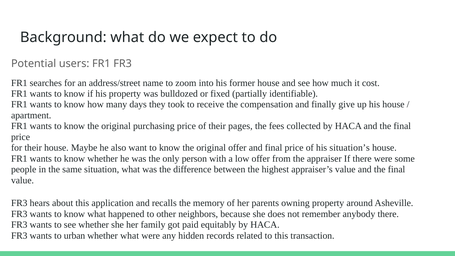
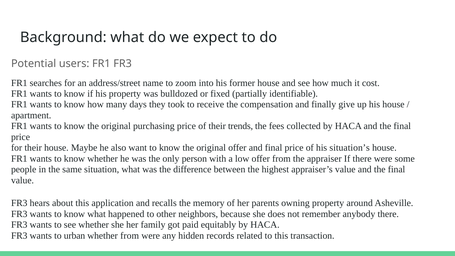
pages: pages -> trends (241, 126)
whether what: what -> from (130, 236)
